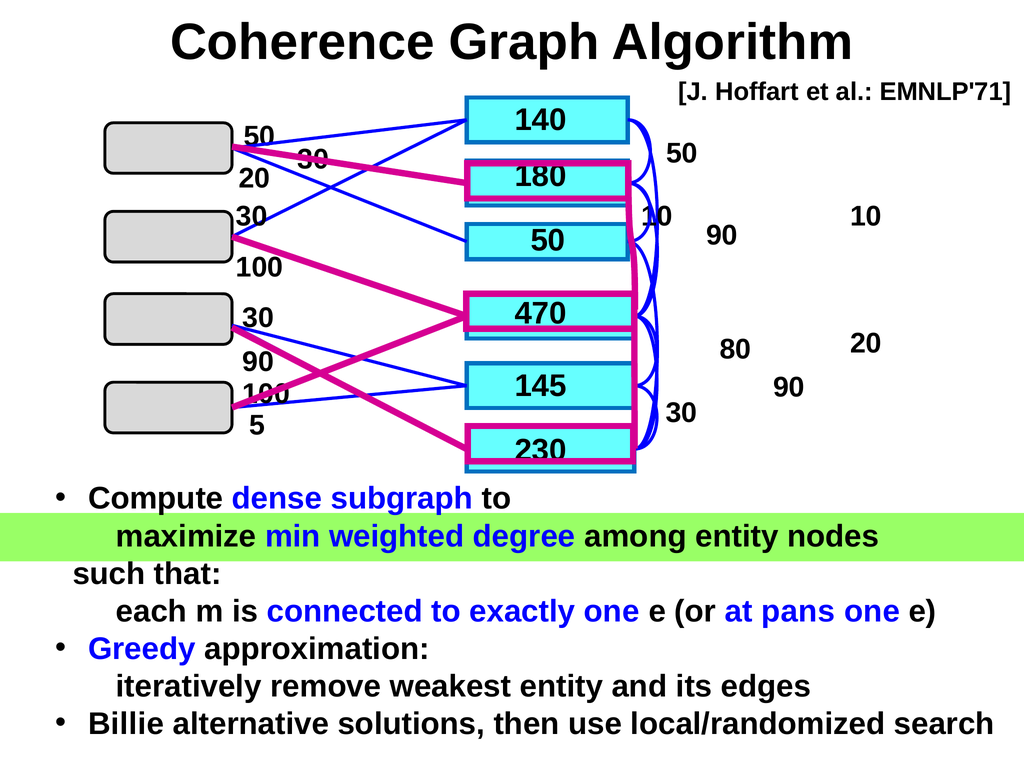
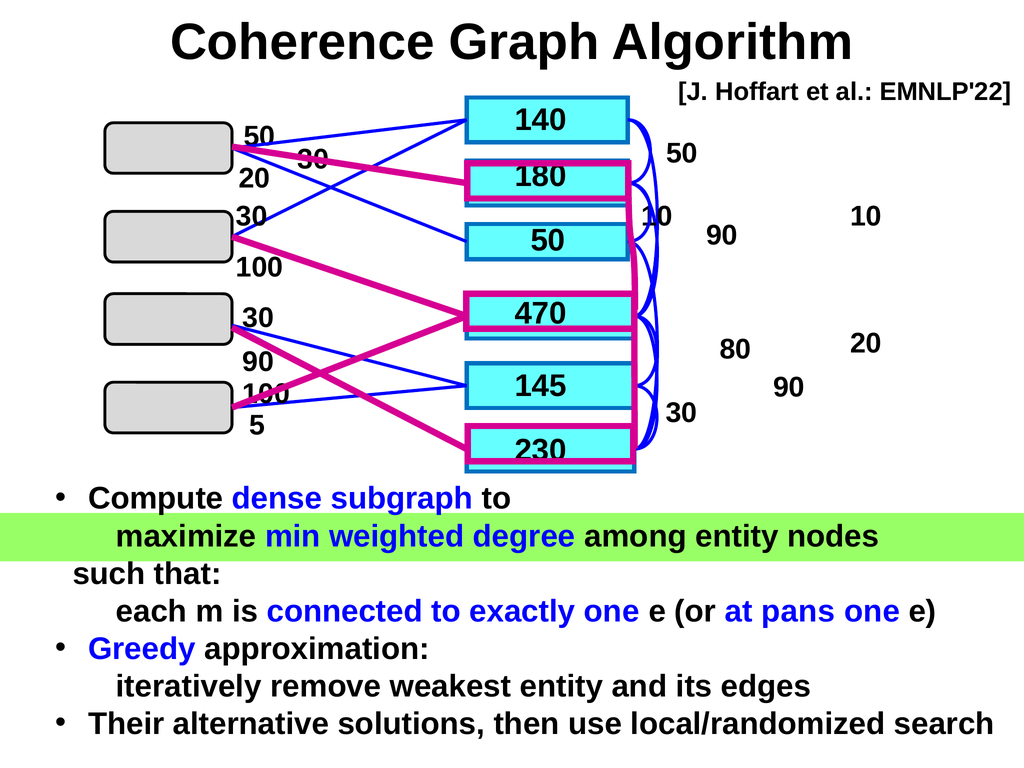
EMNLP'71: EMNLP'71 -> EMNLP'22 (945, 92)
Billie: Billie -> Their (126, 724)
